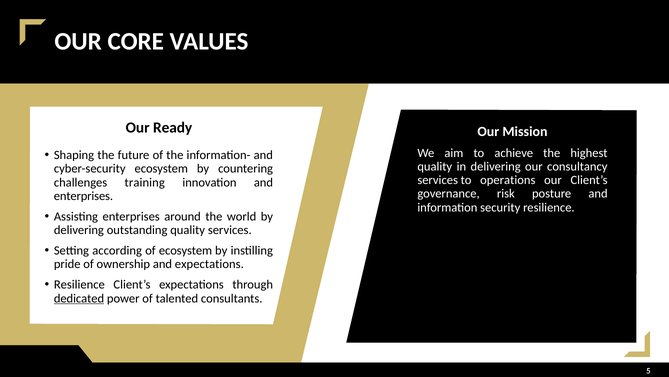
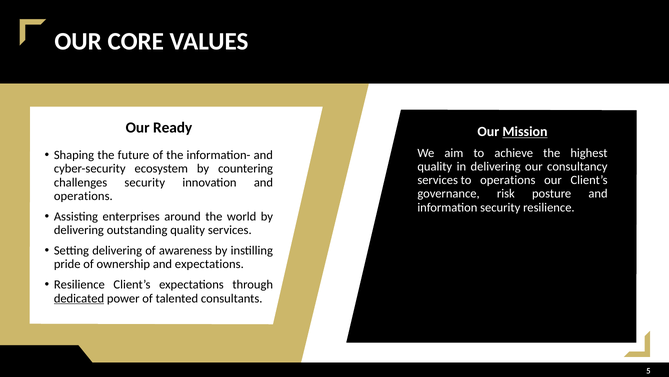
Mission underline: none -> present (525, 132)
challenges training: training -> security (145, 182)
enterprises: enterprises -> operations (83, 196)
Setting according: according -> delivering (117, 250)
of ecosystem: ecosystem -> awareness (186, 250)
